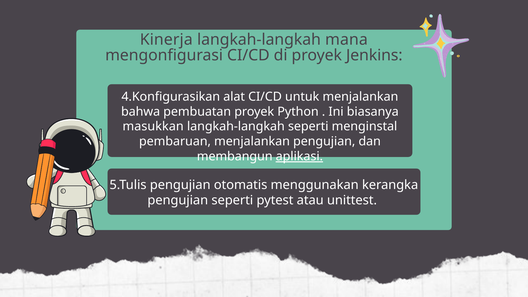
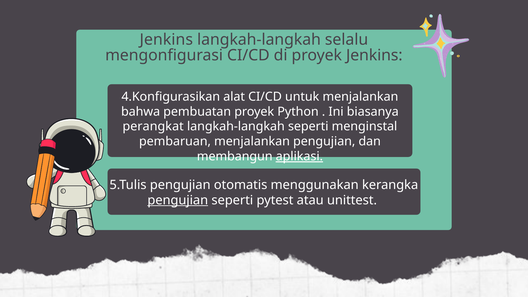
Kinerja: Kinerja -> Jenkins (166, 40)
mana: mana -> selalu (347, 40)
masukkan: masukkan -> perangkat (153, 127)
pengujian underline: none -> present (178, 200)
